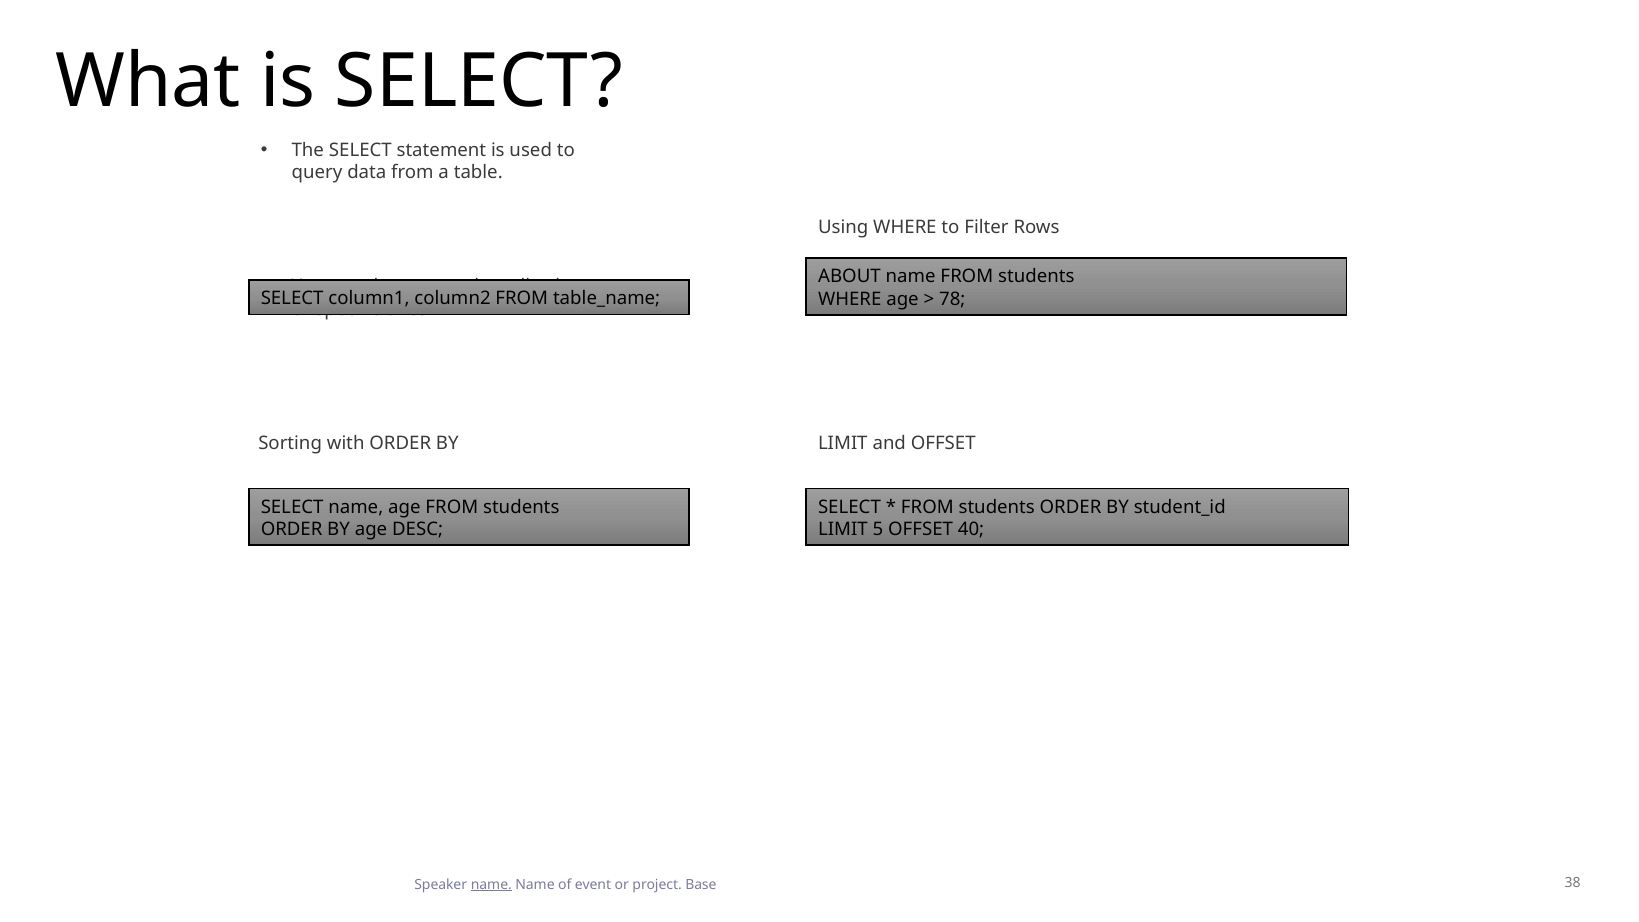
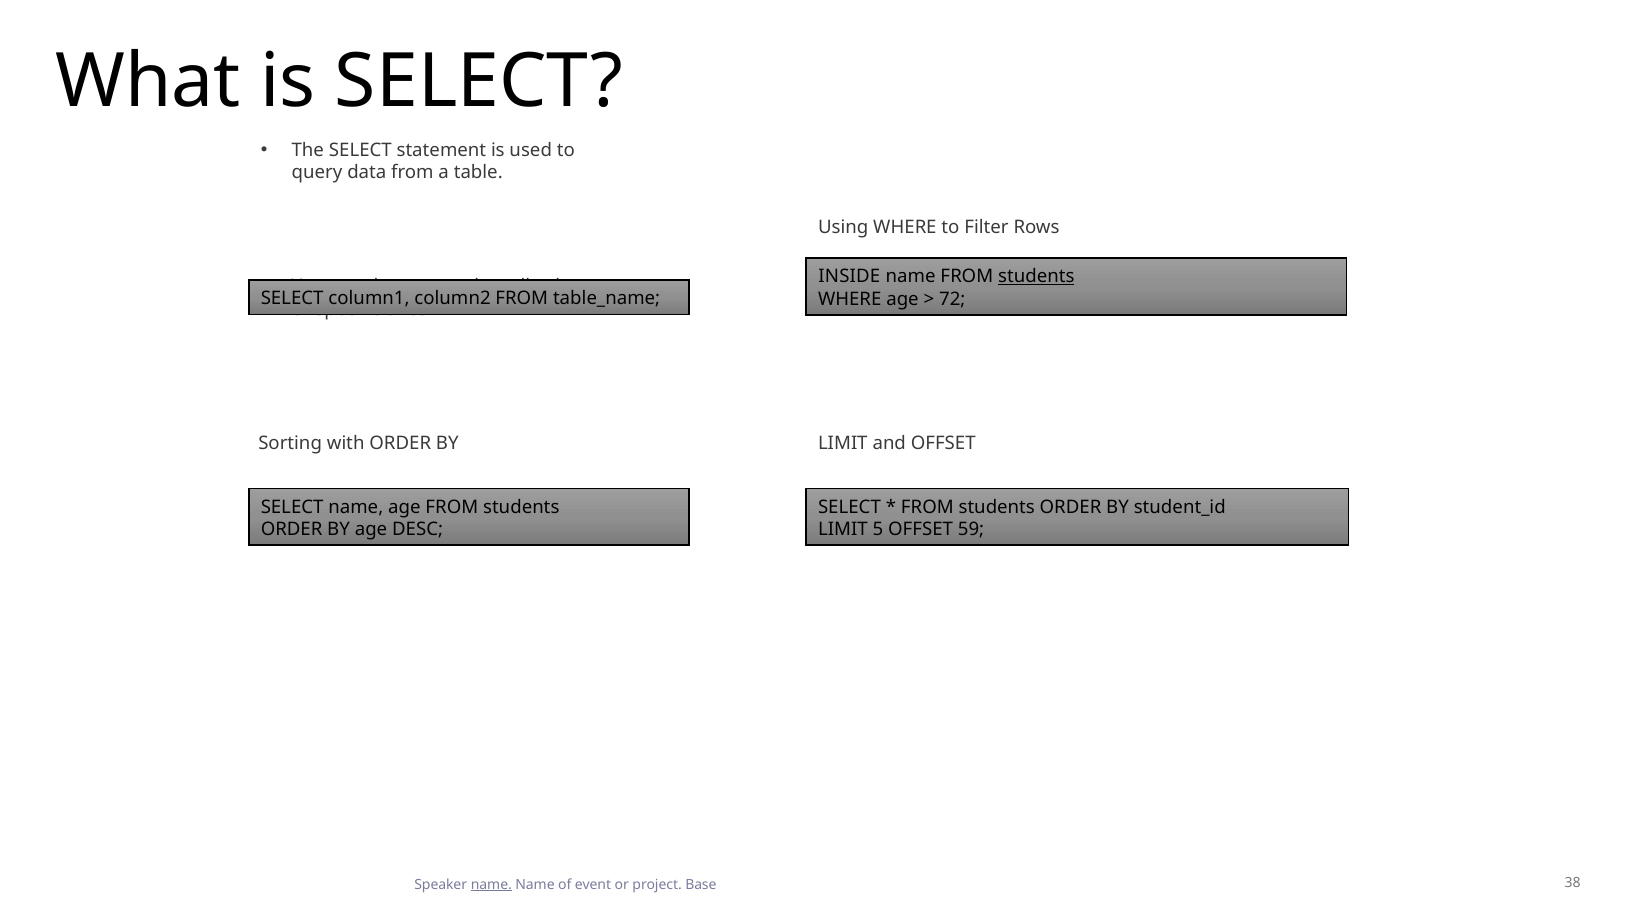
ABOUT: ABOUT -> INSIDE (849, 277)
students underline: none -> present (1036, 277)
78: 78 -> 72 (952, 299)
40: 40 -> 59 (971, 529)
